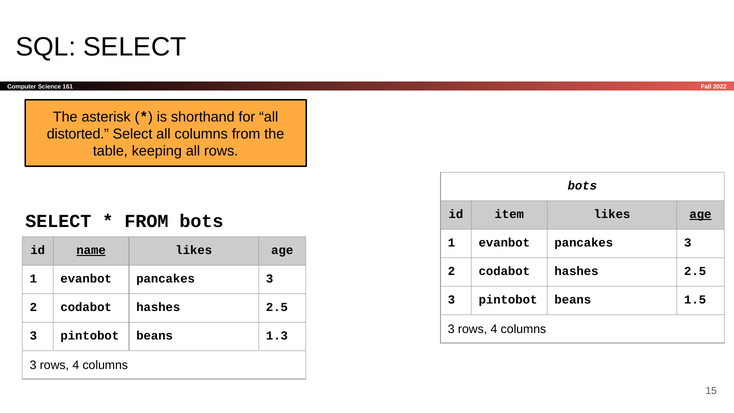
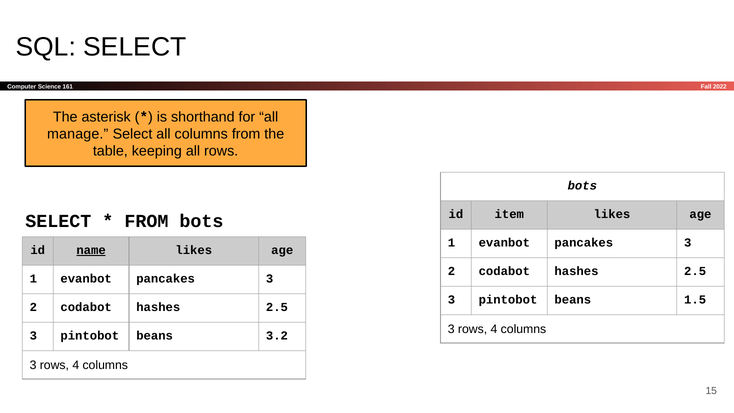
distorted: distorted -> manage (78, 134)
age underline: present -> none (700, 214)
1.3: 1.3 -> 3.2 (277, 336)
